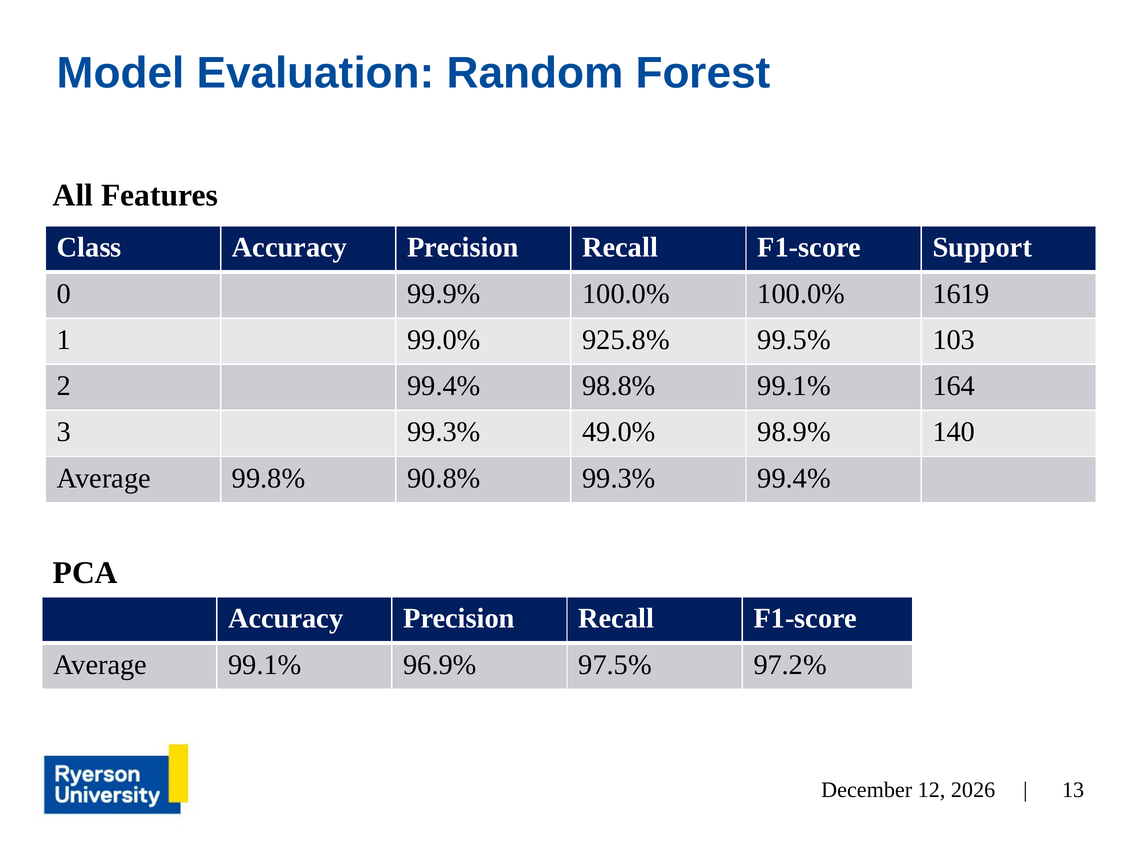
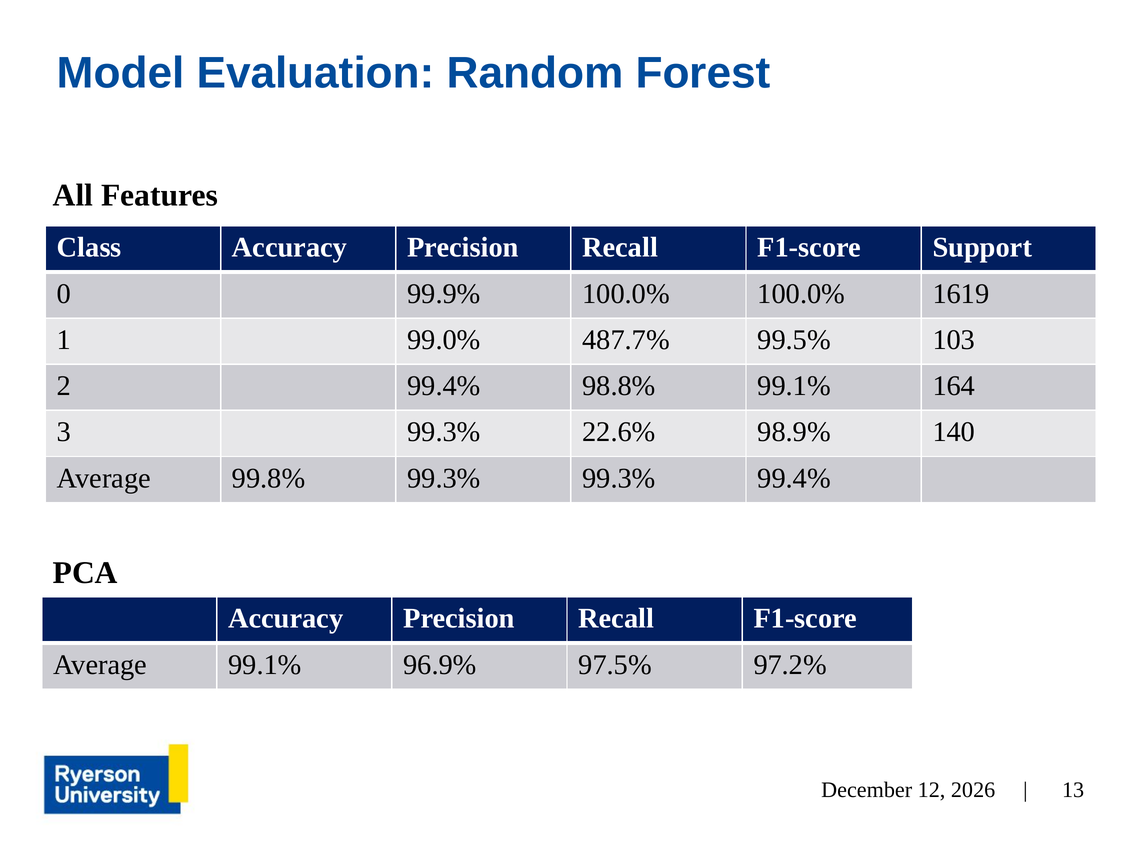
925.8%: 925.8% -> 487.7% (626, 340)
49.0%: 49.0% -> 22.6% (619, 432)
99.8% 90.8%: 90.8% -> 99.3% (444, 478)
